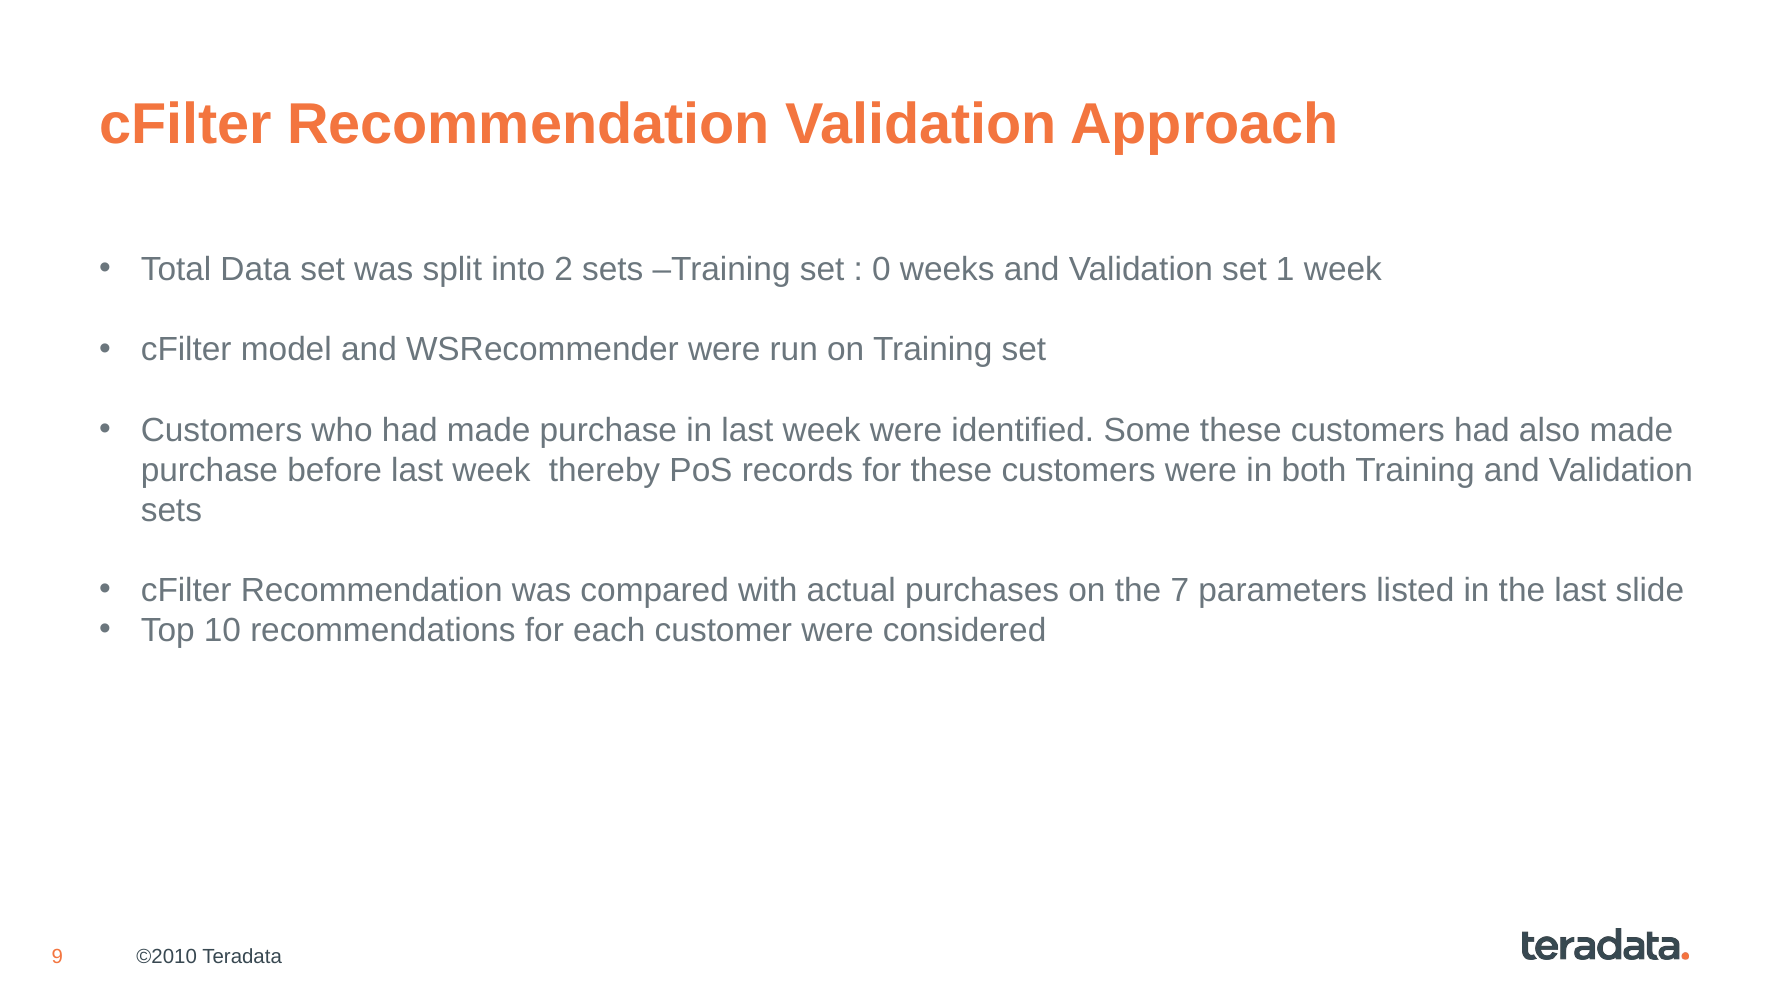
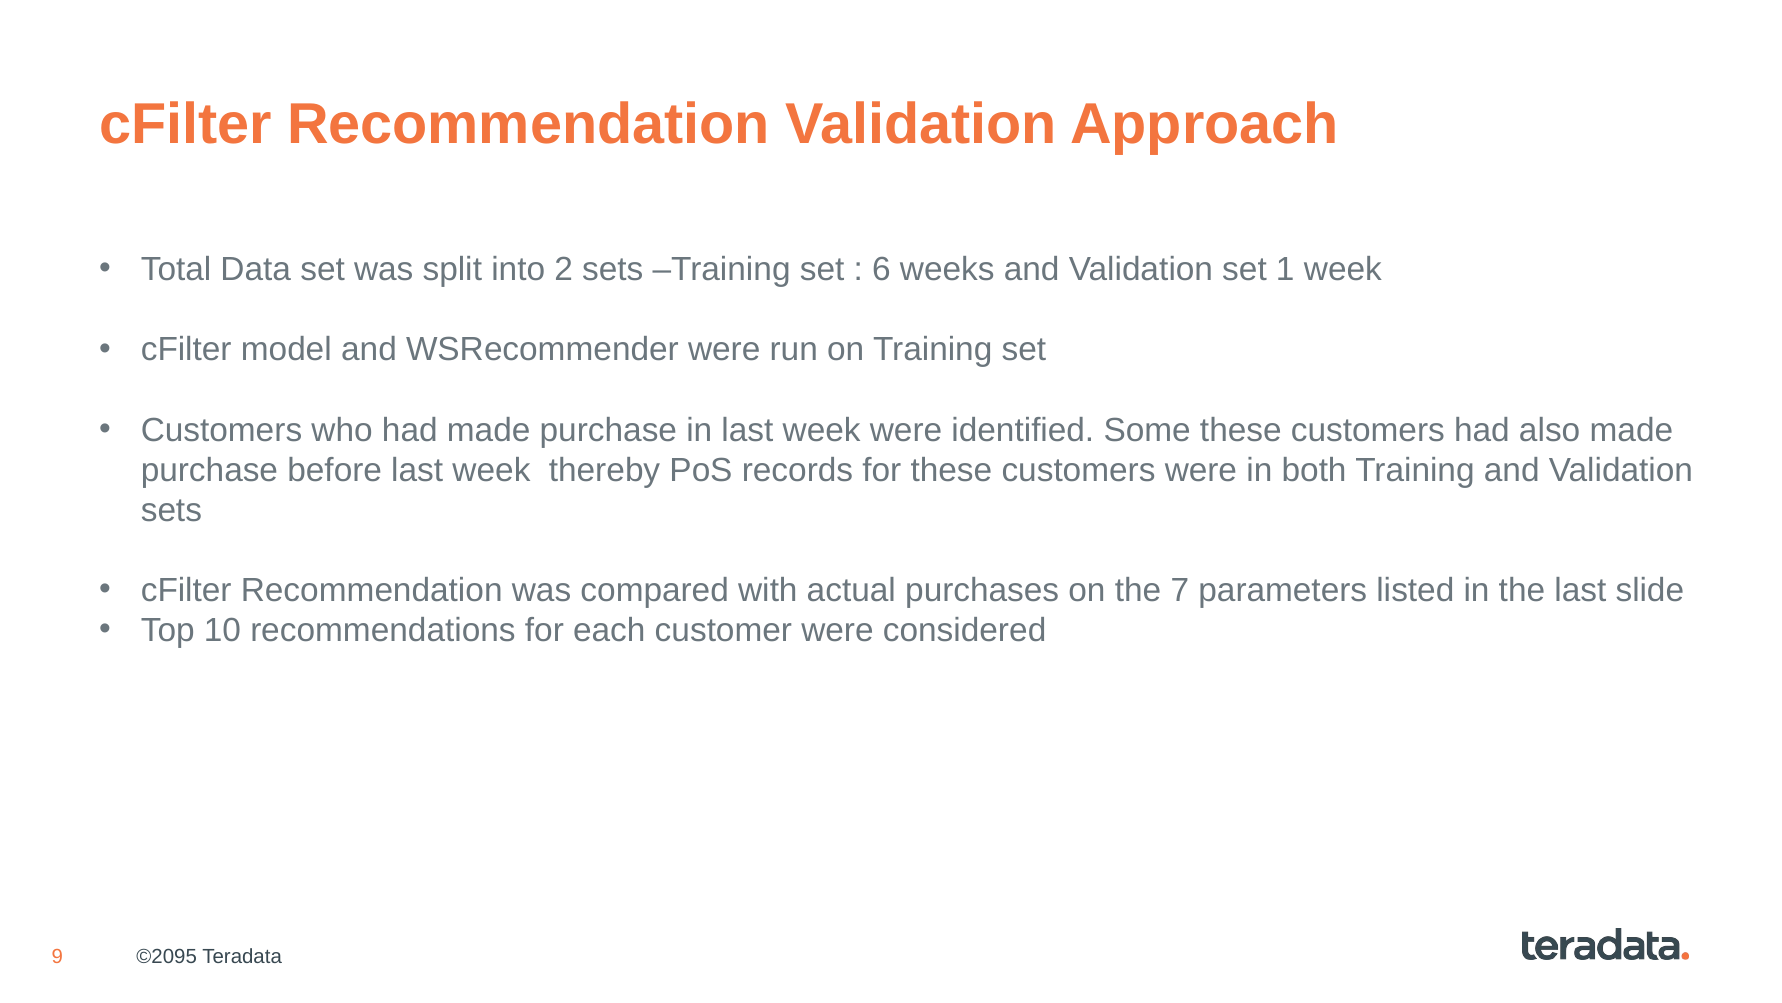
0: 0 -> 6 (881, 269)
©2010: ©2010 -> ©2095 (167, 956)
